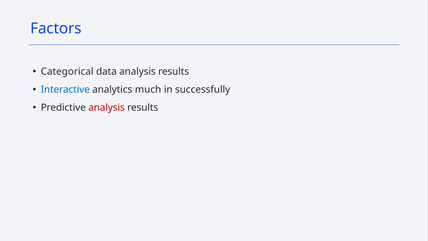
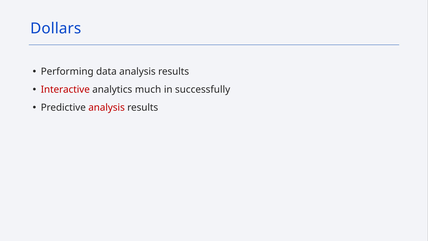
Factors: Factors -> Dollars (56, 29)
Categorical: Categorical -> Performing (67, 72)
Interactive colour: blue -> red (65, 90)
